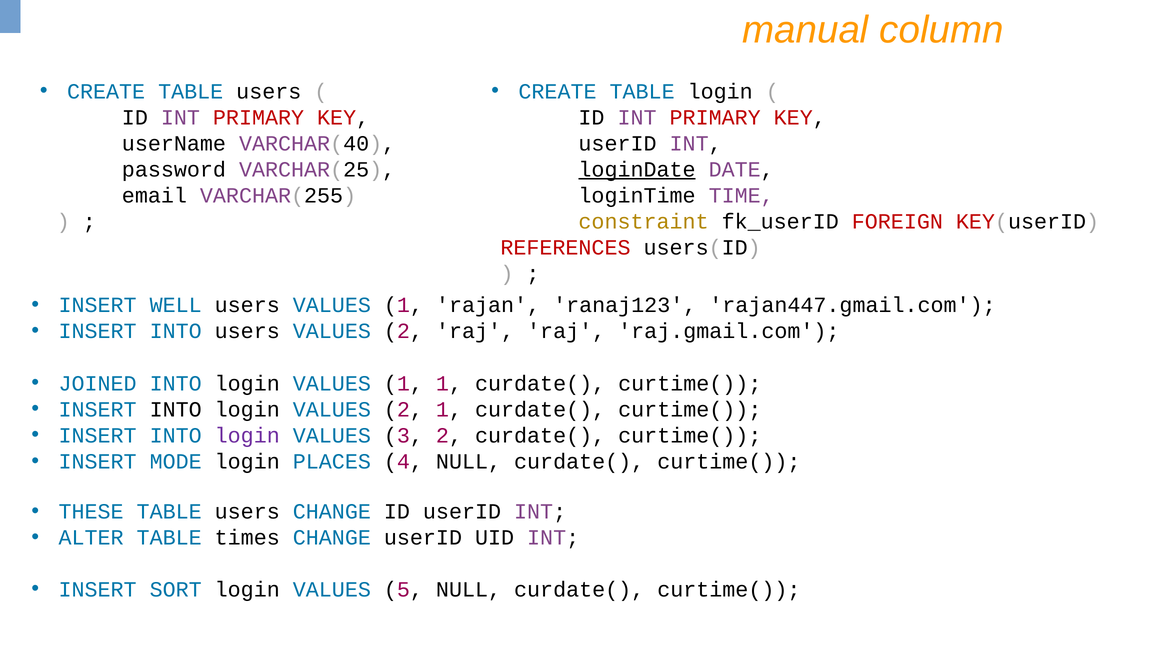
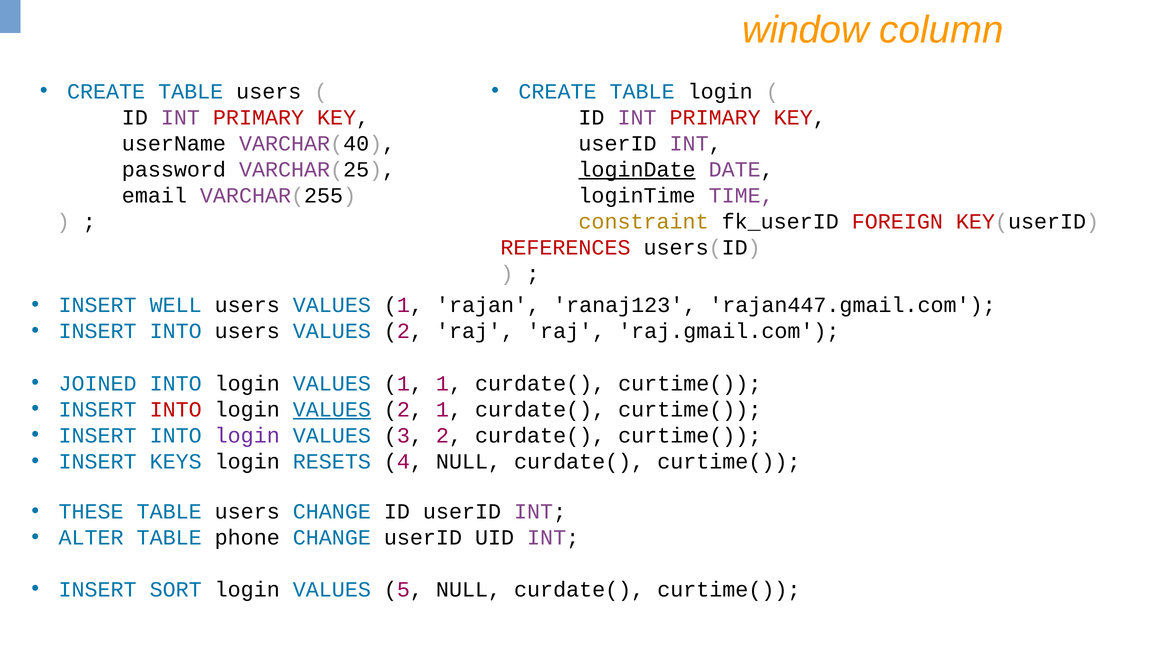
manual: manual -> window (805, 30)
INTO colour: black -> red (176, 409)
VALUES underline: none -> present (332, 409)
MODE: MODE -> KEYS (176, 461)
PLACES: PLACES -> RESETS (332, 461)
times: times -> phone (247, 538)
